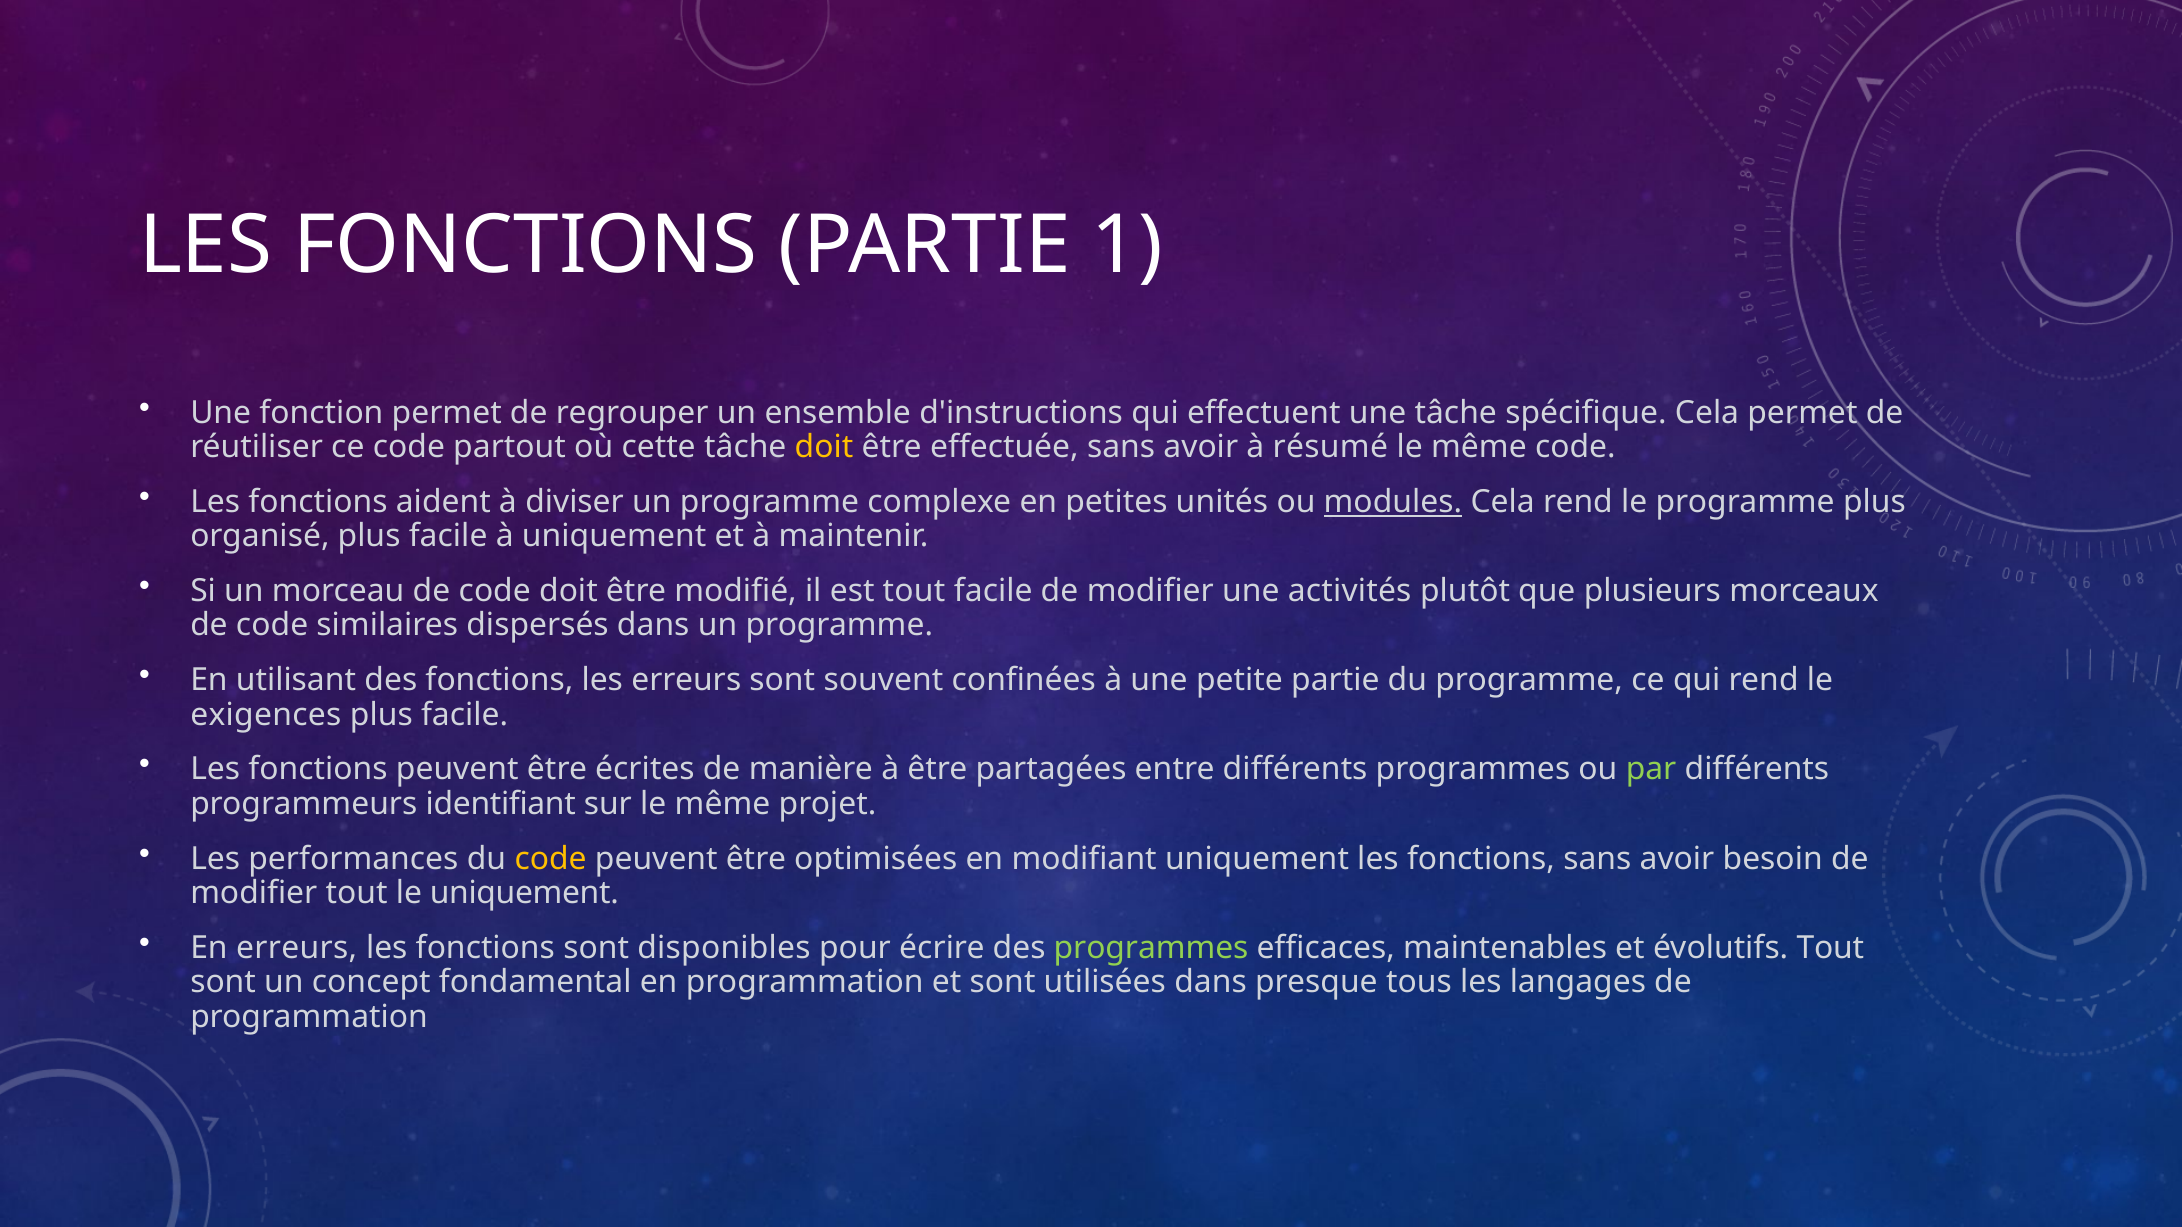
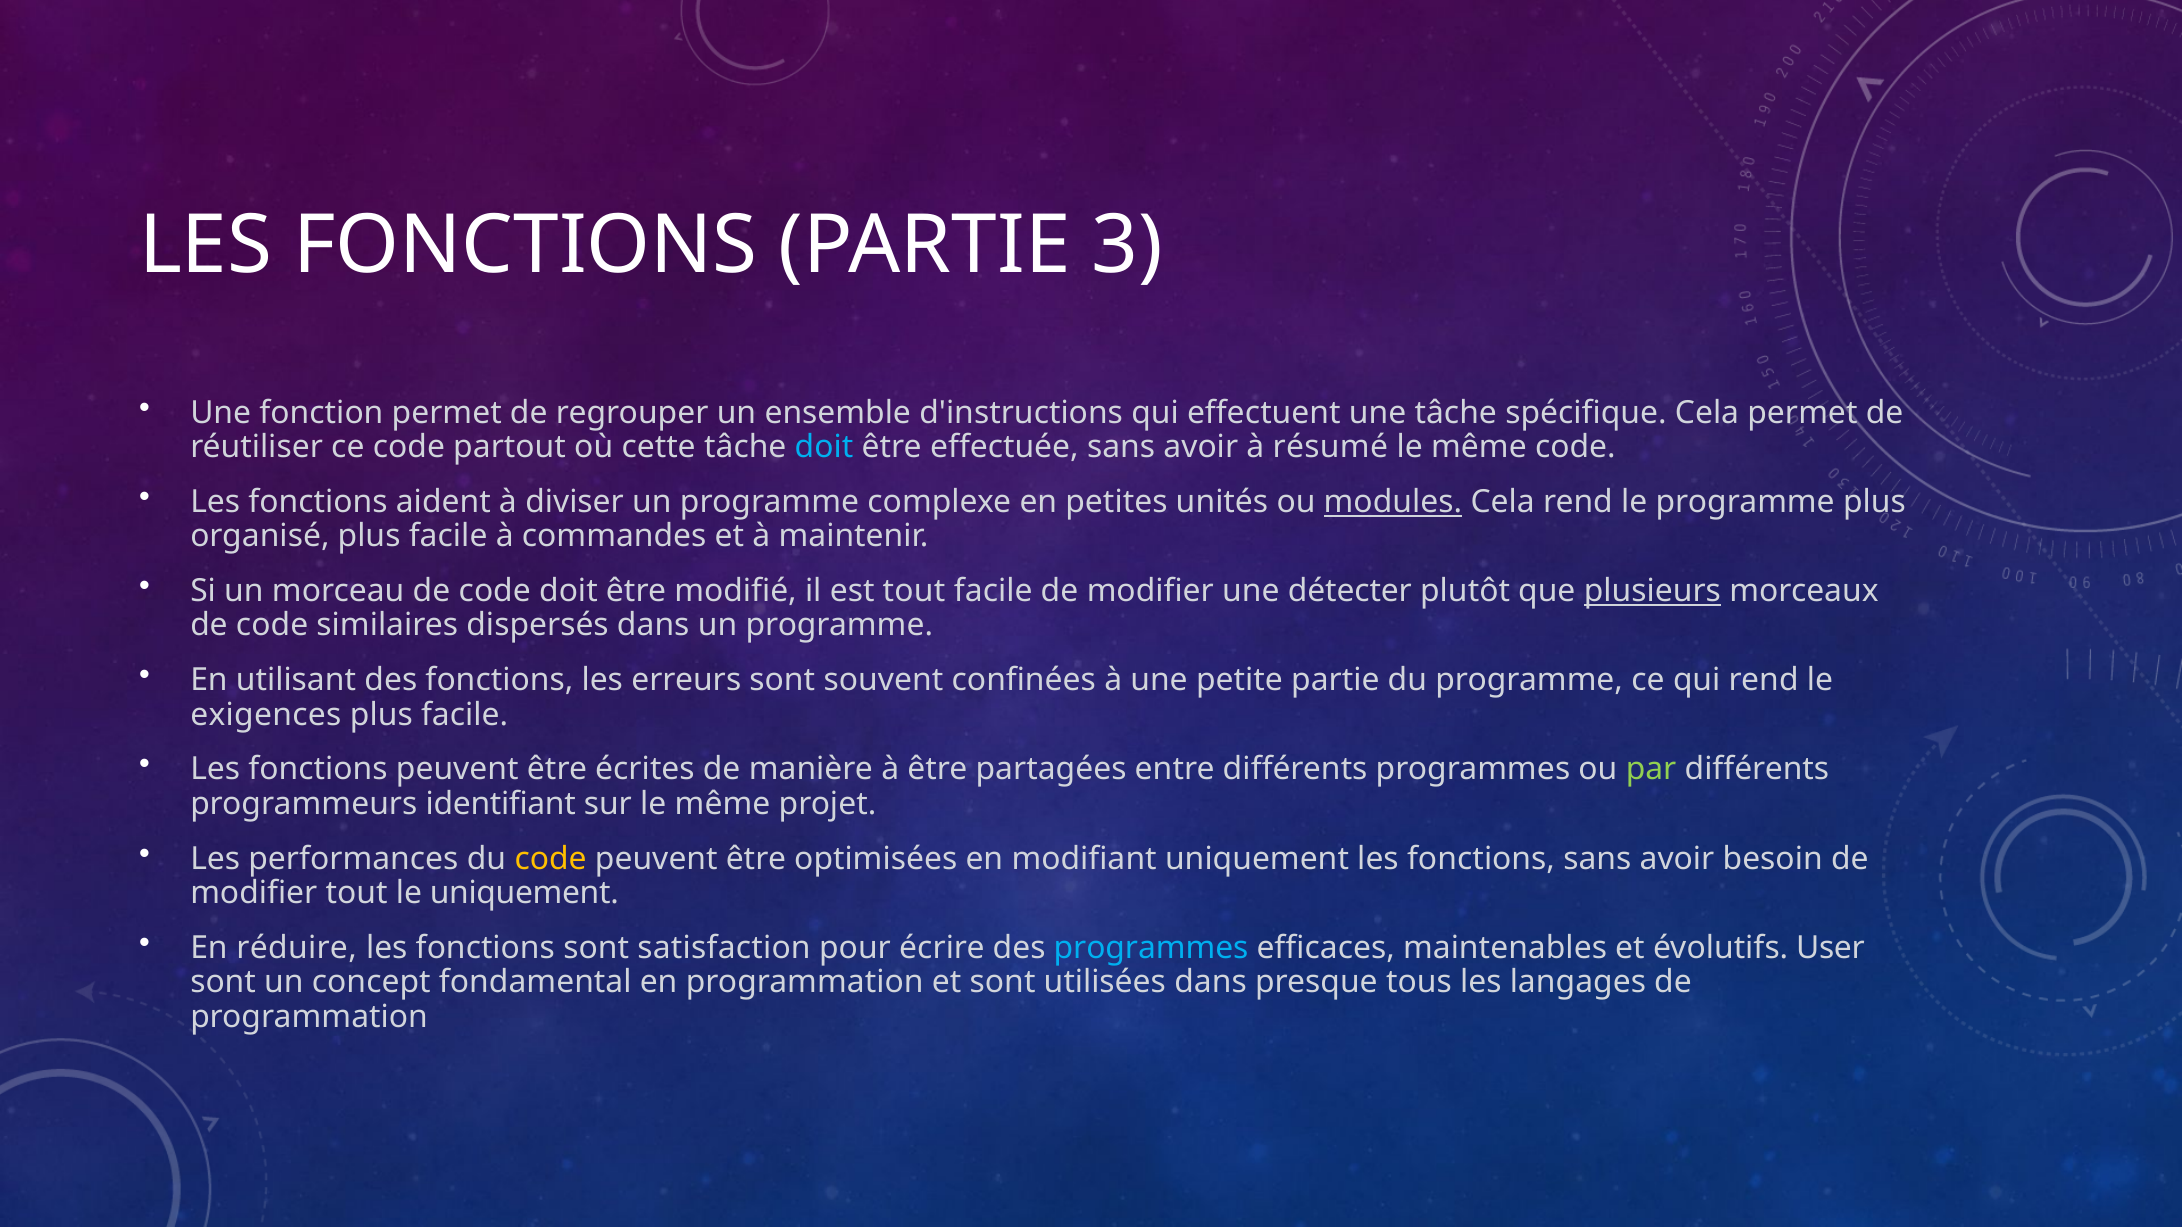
1: 1 -> 3 (1127, 245)
doit colour: yellow -> light blue (824, 447)
à uniquement: uniquement -> commandes (614, 536)
activités: activités -> détecter (1350, 591)
plusieurs underline: none -> present (1652, 591)
En erreurs: erreurs -> réduire (297, 948)
disponibles: disponibles -> satisfaction (724, 948)
programmes colour: light green -> light blue (1151, 948)
évolutifs Tout: Tout -> User (1830, 948)
